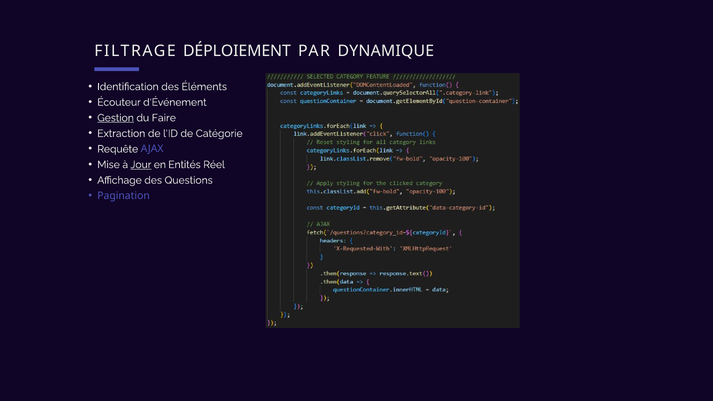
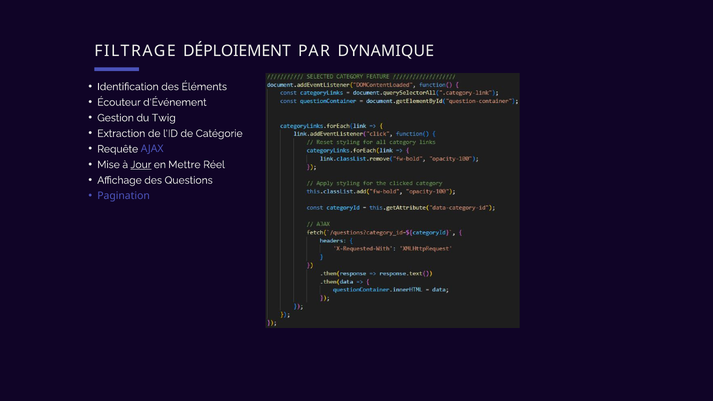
Gestion underline: present -> none (116, 118)
Faire: Faire -> Twig (164, 118)
Entités: Entités -> Mettre (184, 165)
